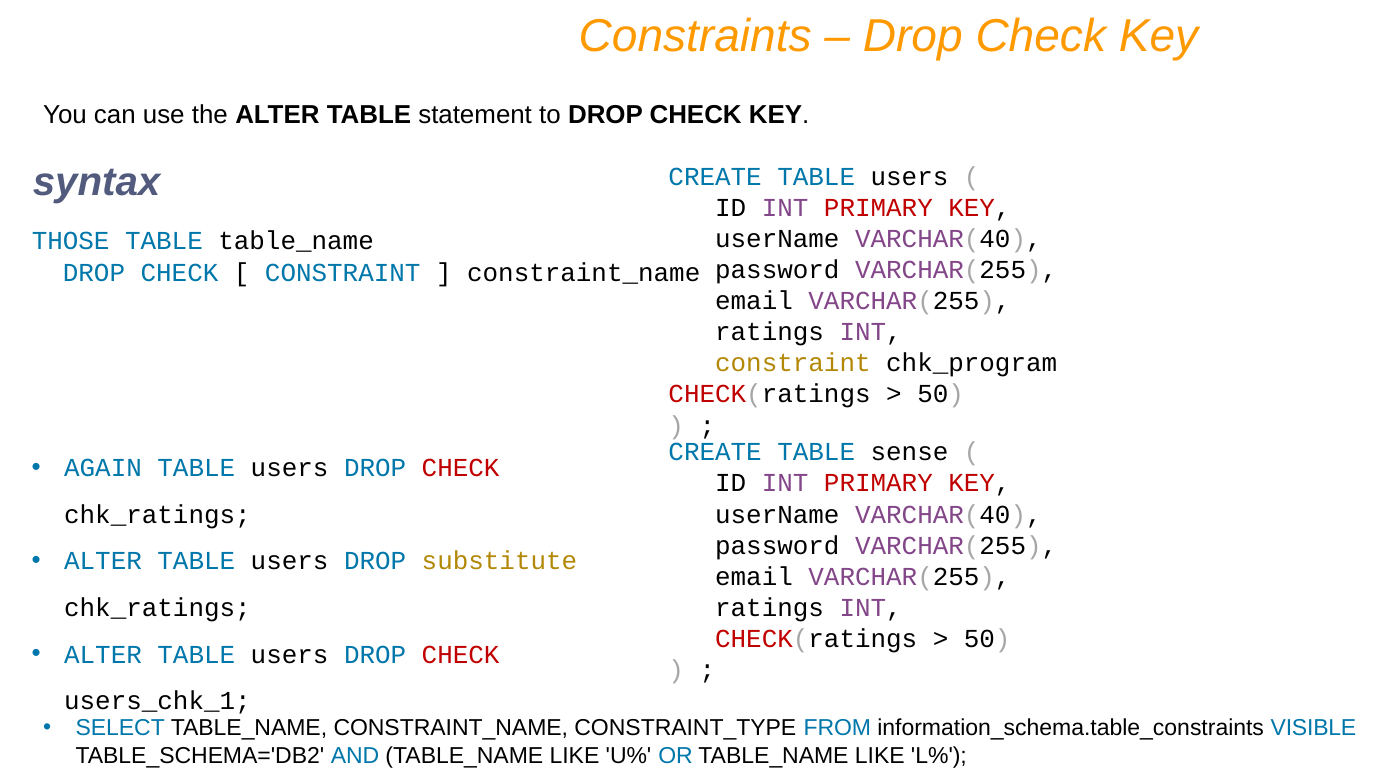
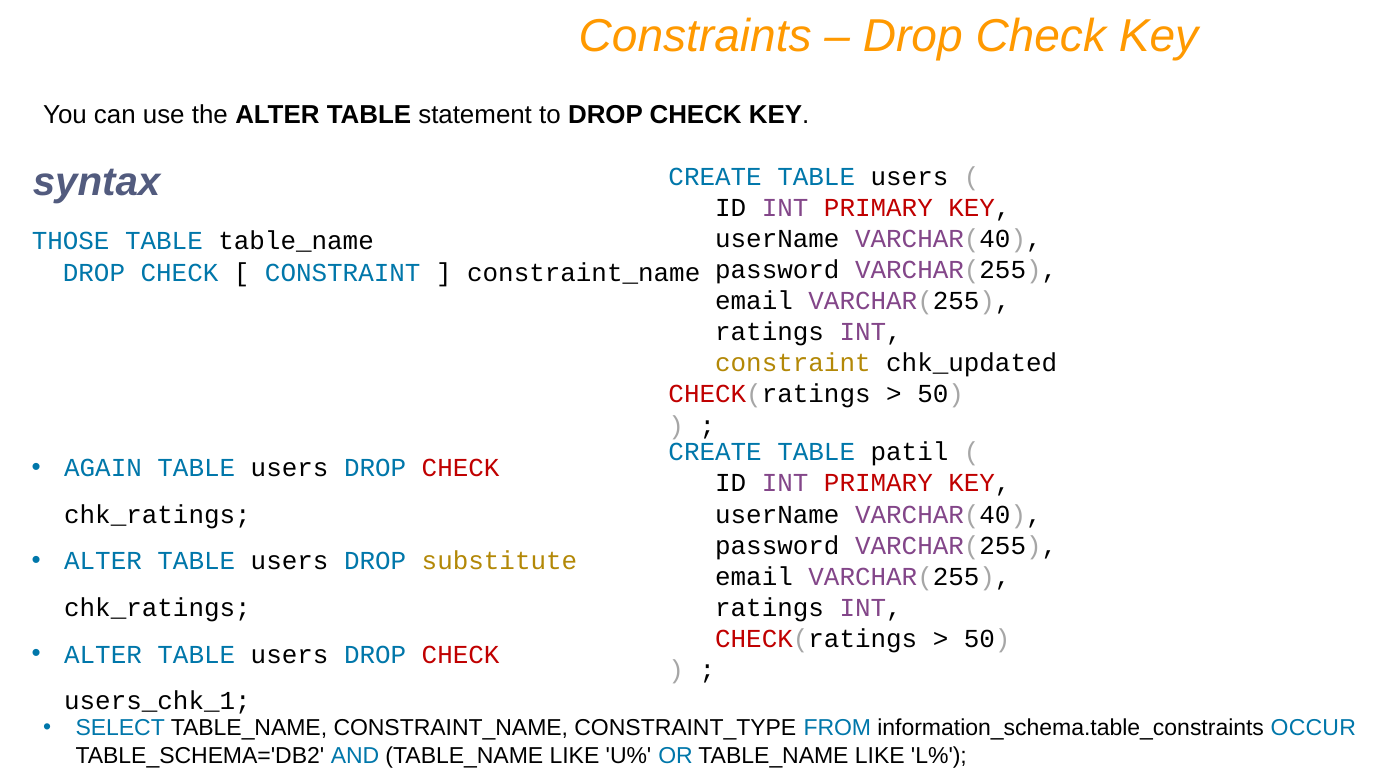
chk_program: chk_program -> chk_updated (972, 363)
sense: sense -> patil (909, 452)
VISIBLE: VISIBLE -> OCCUR (1313, 727)
